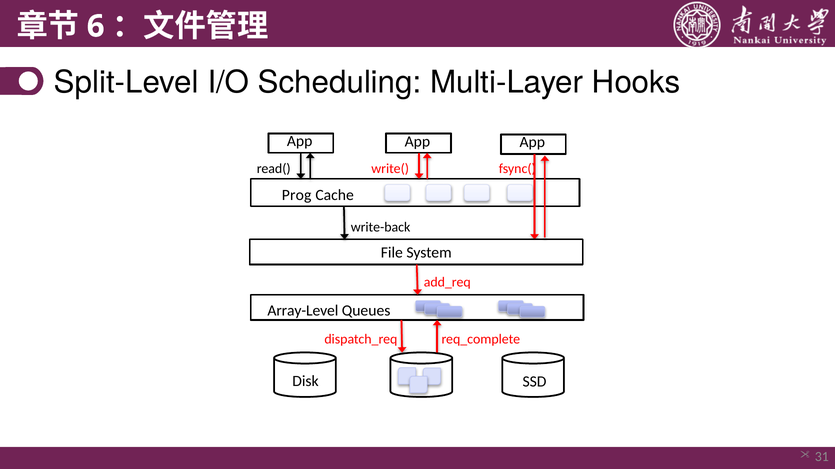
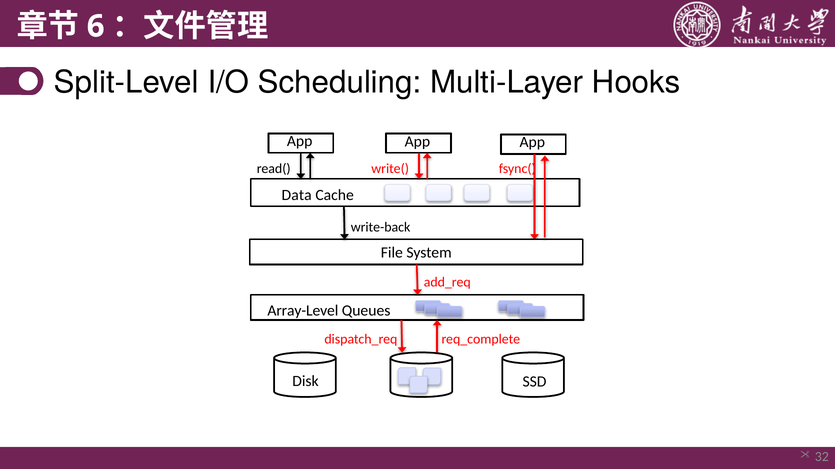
Prog: Prog -> Data (297, 195)
31: 31 -> 32 (822, 458)
